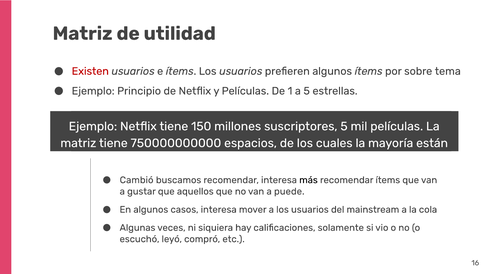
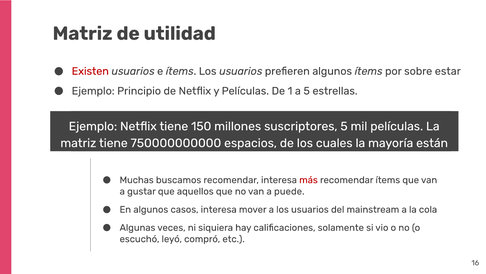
tema: tema -> estar (448, 71)
Cambió: Cambió -> Muchas (137, 180)
más colour: black -> red (309, 180)
